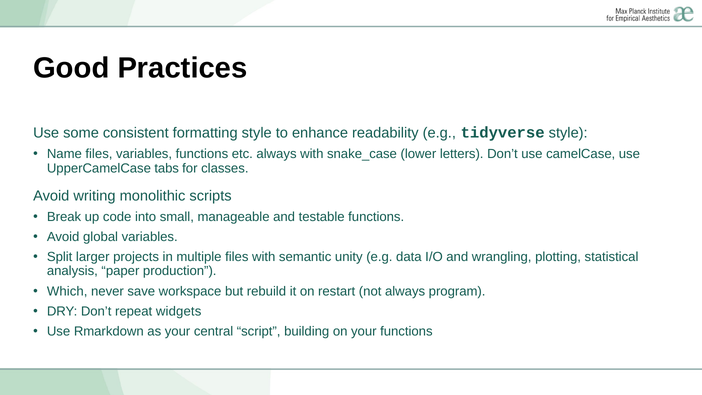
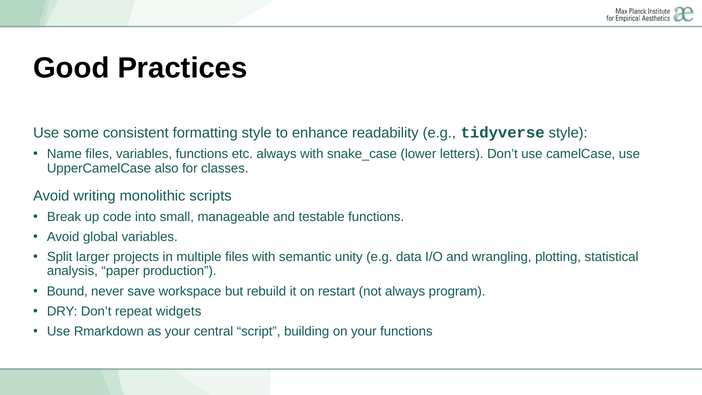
tabs: tabs -> also (167, 168)
Which: Which -> Bound (67, 291)
